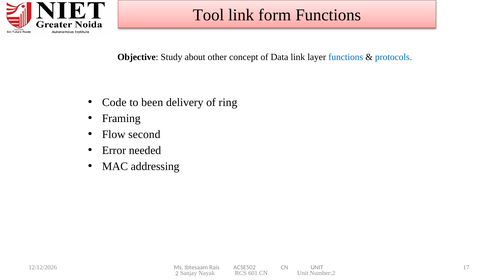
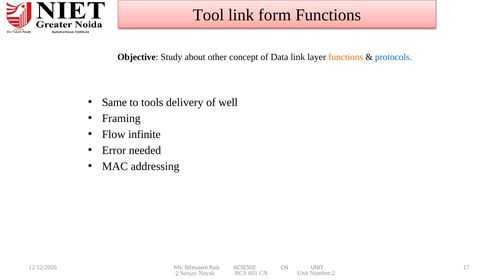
functions colour: blue -> orange (346, 57)
Code: Code -> Same (114, 103)
been: been -> tools (152, 103)
ring: ring -> well (228, 103)
second: second -> infinite (144, 134)
